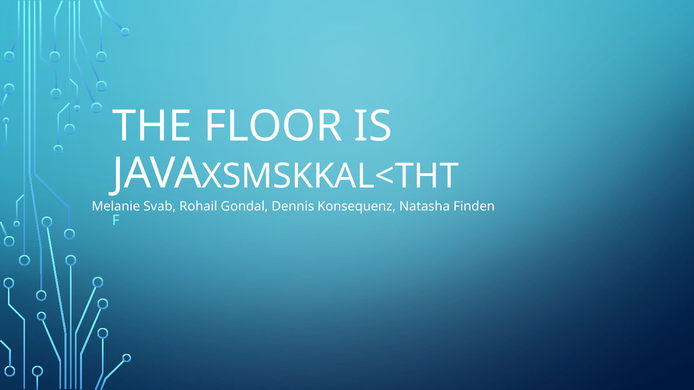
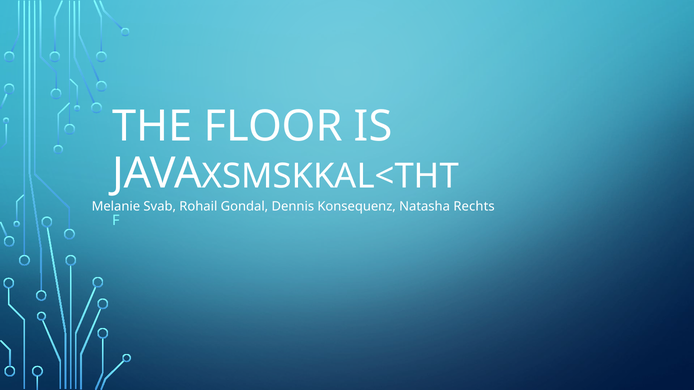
Finden: Finden -> Rechts (474, 206)
